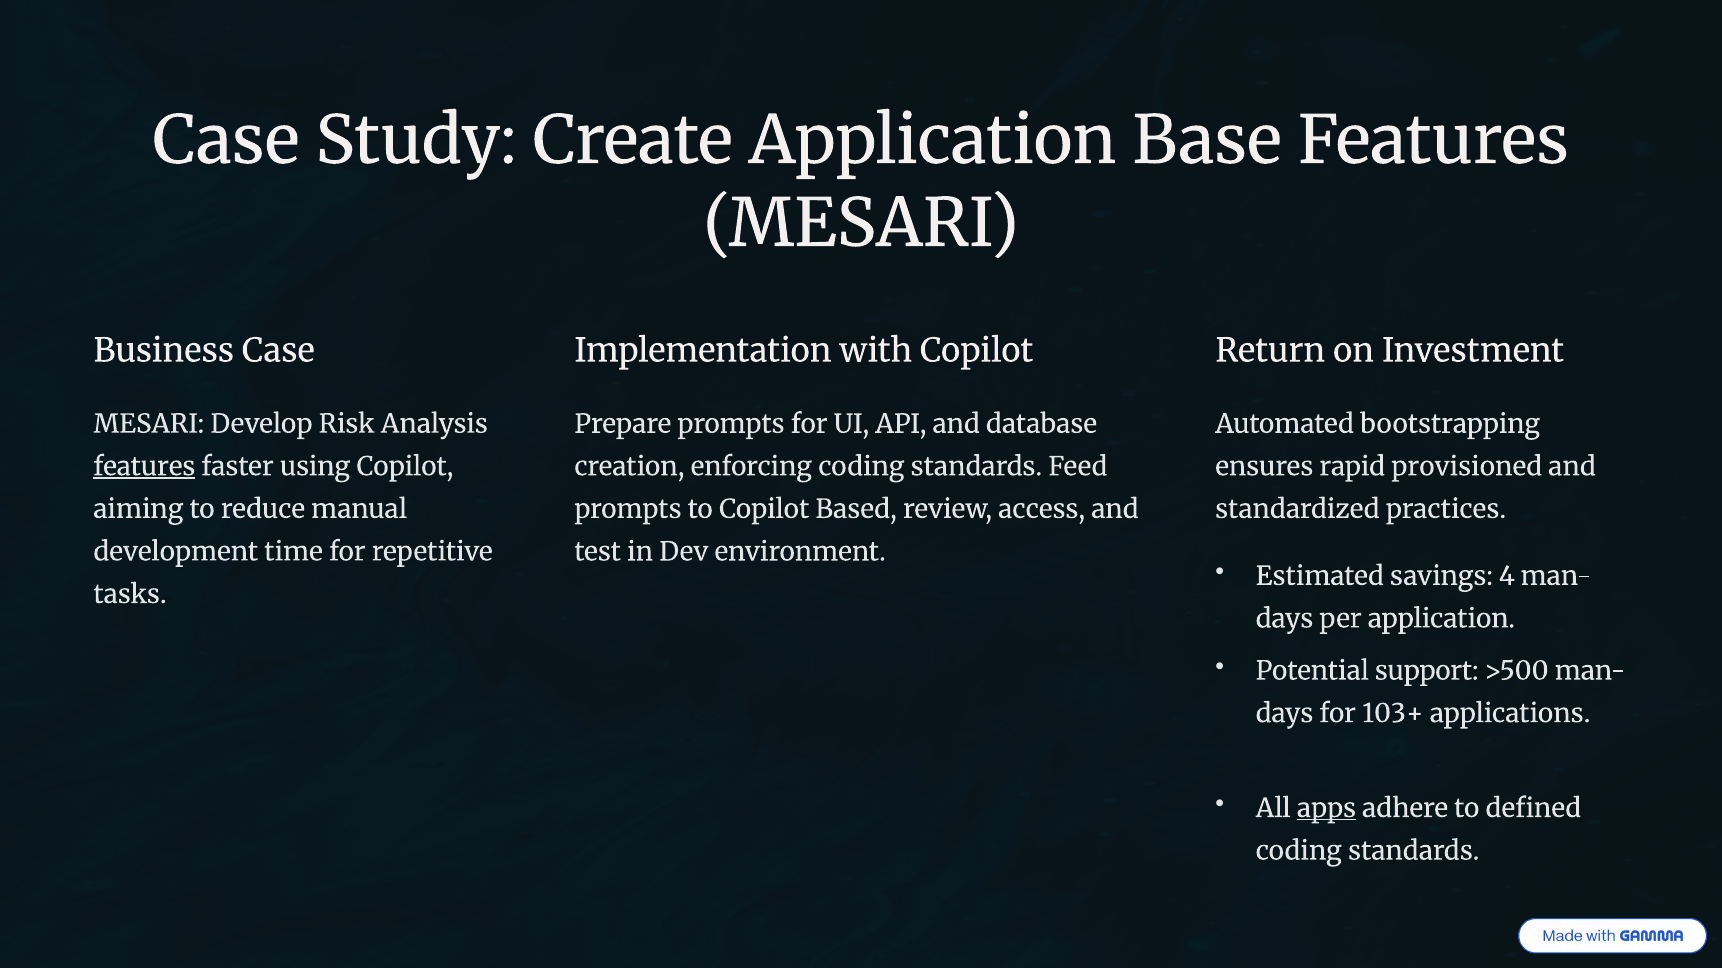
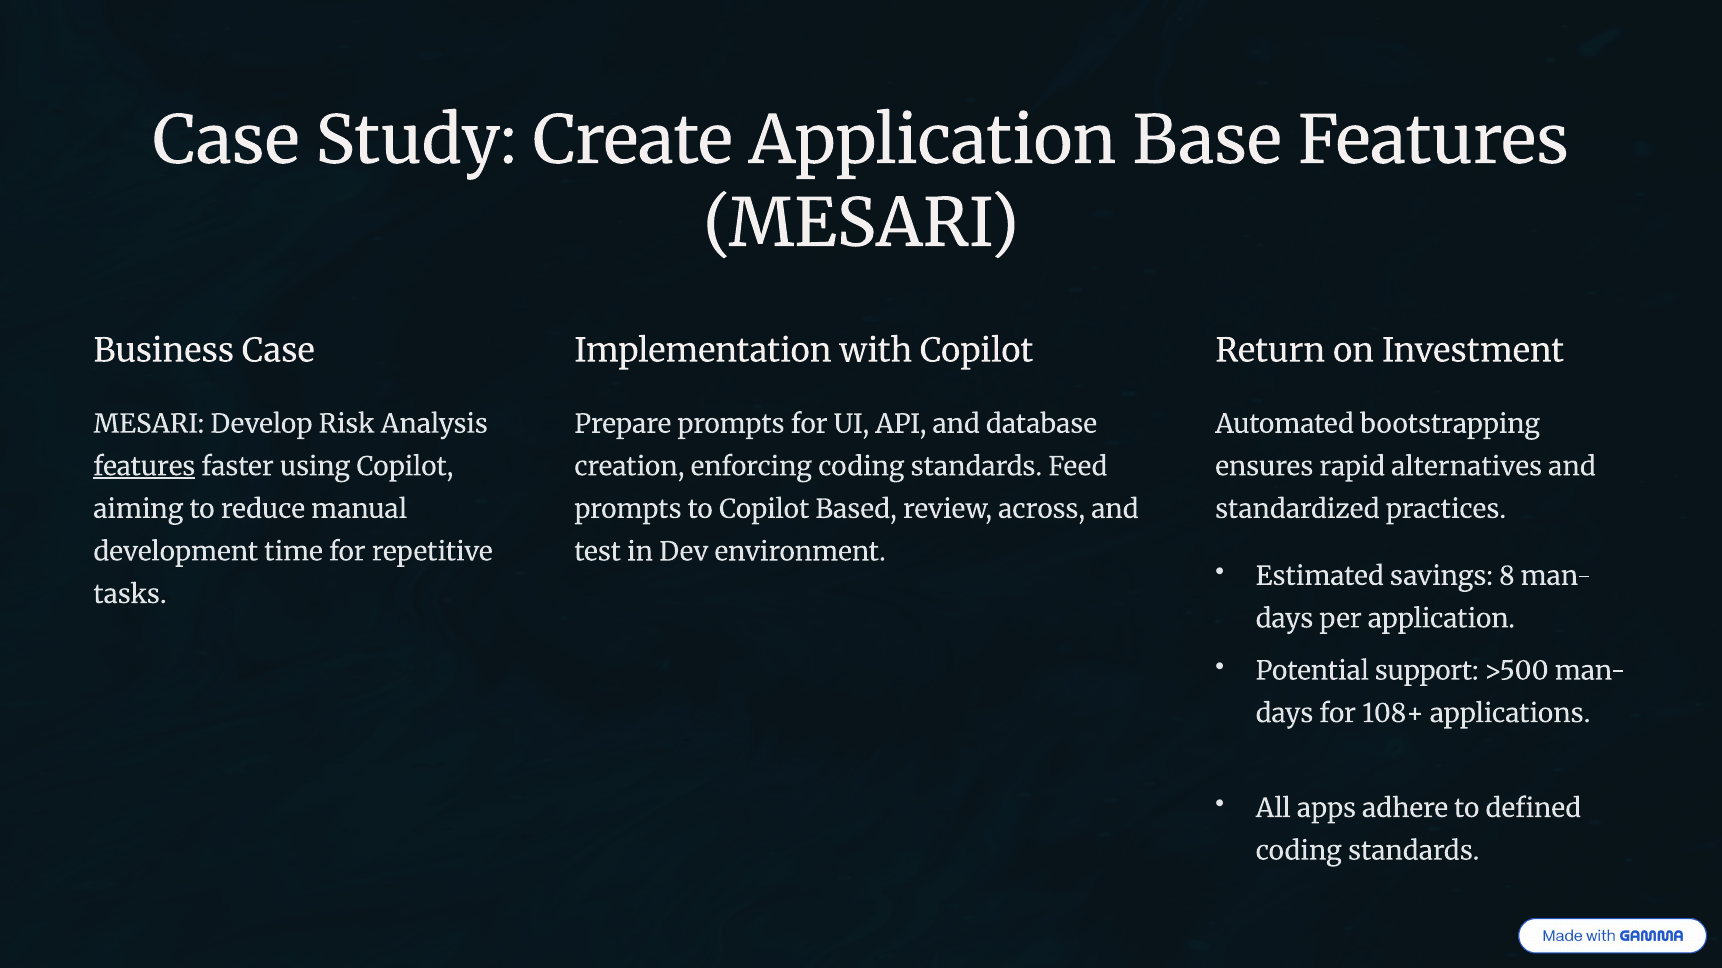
provisioned: provisioned -> alternatives (1467, 467)
access: access -> across (1042, 510)
4: 4 -> 8 (1507, 577)
103+: 103+ -> 108+ (1393, 714)
apps underline: present -> none (1326, 809)
